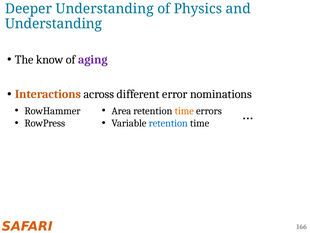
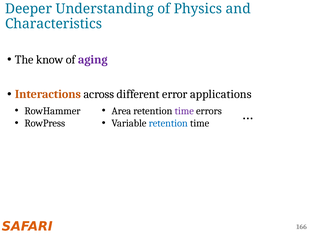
Understanding: Understanding -> Characteristics (54, 24)
nominations: nominations -> applications (221, 94)
time colour: orange -> purple (184, 111)
